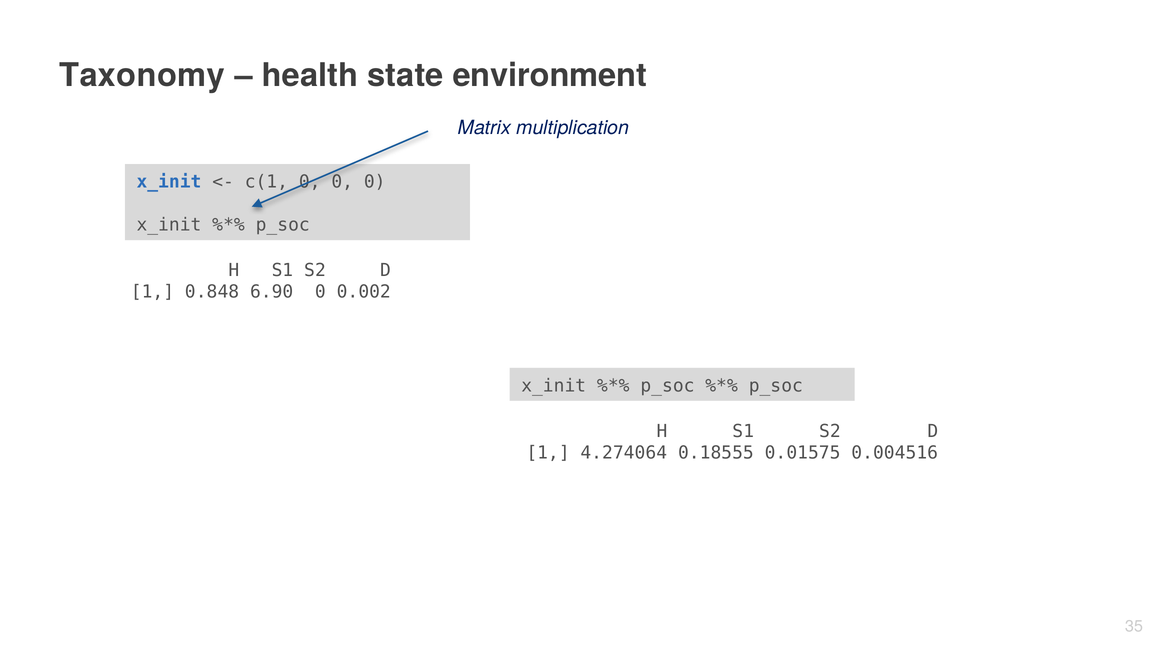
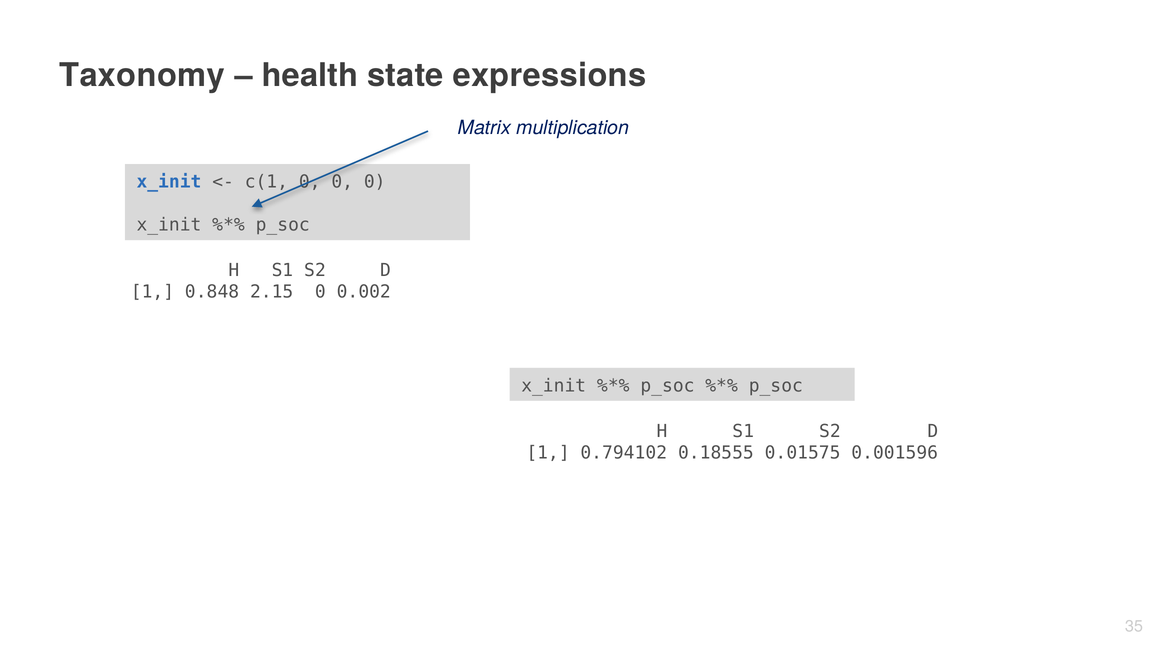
environment: environment -> expressions (549, 76)
6.90: 6.90 -> 2.15 (272, 292)
4.274064: 4.274064 -> 0.794102 (624, 453)
0.004516: 0.004516 -> 0.001596 (895, 453)
